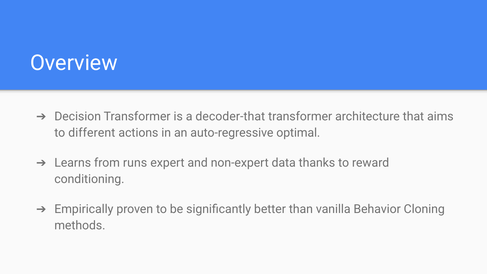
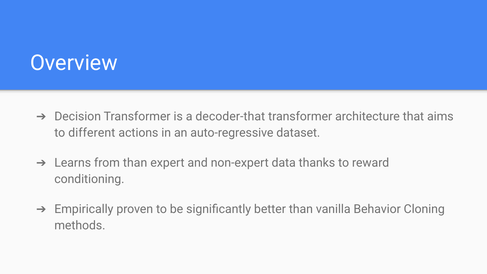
optimal: optimal -> dataset (298, 133)
from runs: runs -> than (135, 163)
